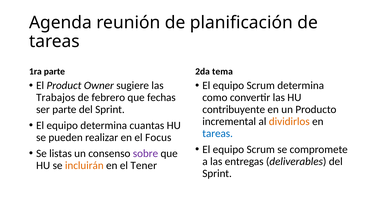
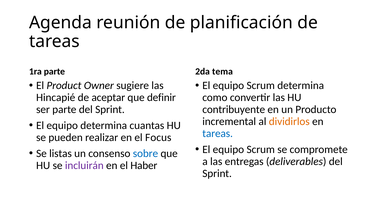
Trabajos: Trabajos -> Hincapié (56, 97)
febrero: febrero -> aceptar (108, 97)
fechas: fechas -> definir (161, 97)
sobre colour: purple -> blue (145, 153)
incluirán colour: orange -> purple (84, 165)
Tener: Tener -> Haber (144, 165)
